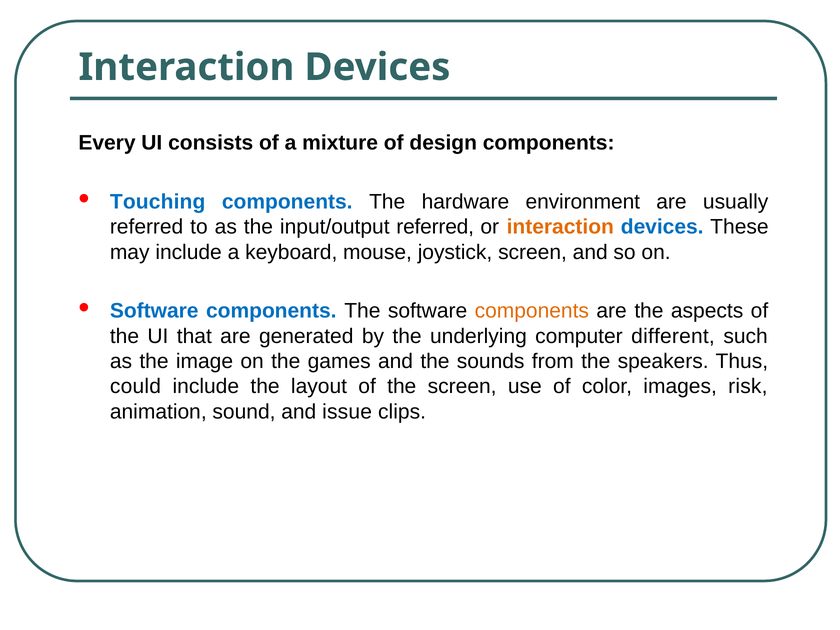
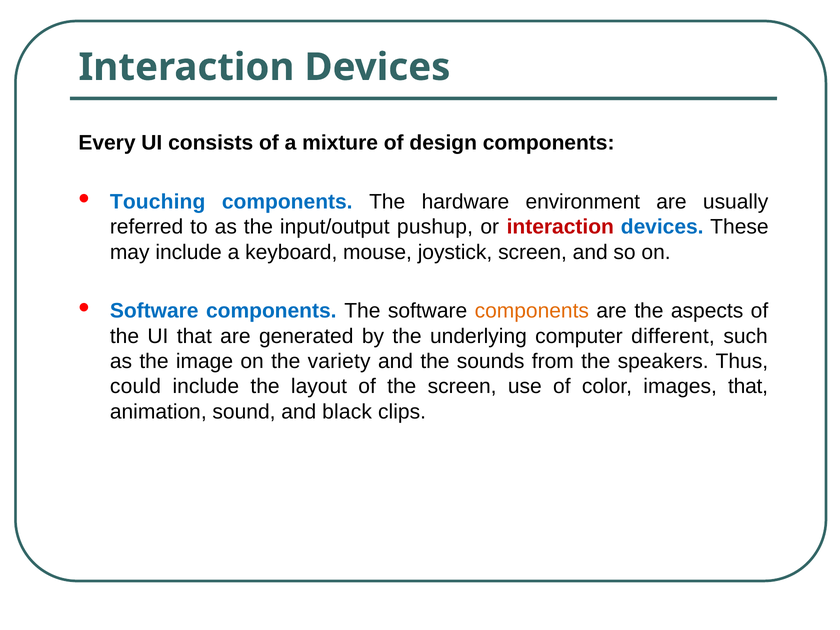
input/output referred: referred -> pushup (435, 227)
interaction colour: orange -> red (560, 227)
games: games -> variety (339, 361)
images risk: risk -> that (748, 387)
issue: issue -> black (347, 412)
